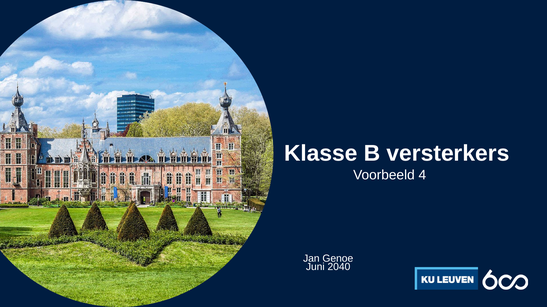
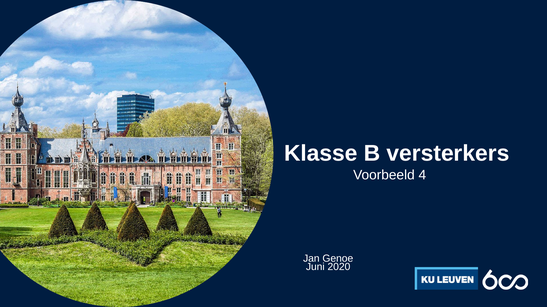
2040: 2040 -> 2020 (339, 267)
